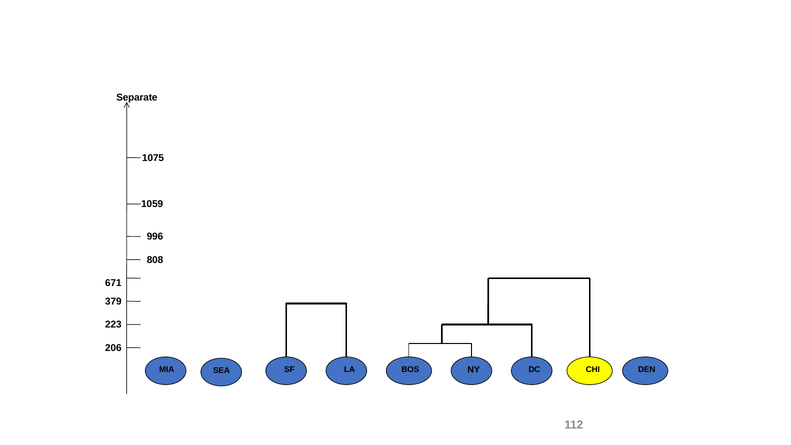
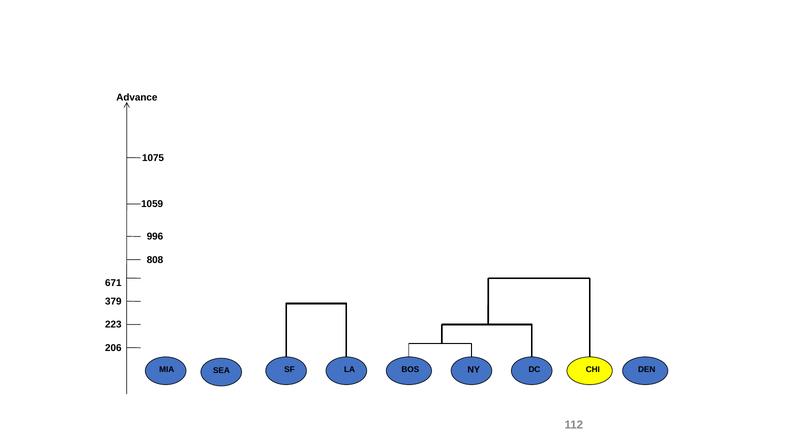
Separate: Separate -> Advance (137, 98)
